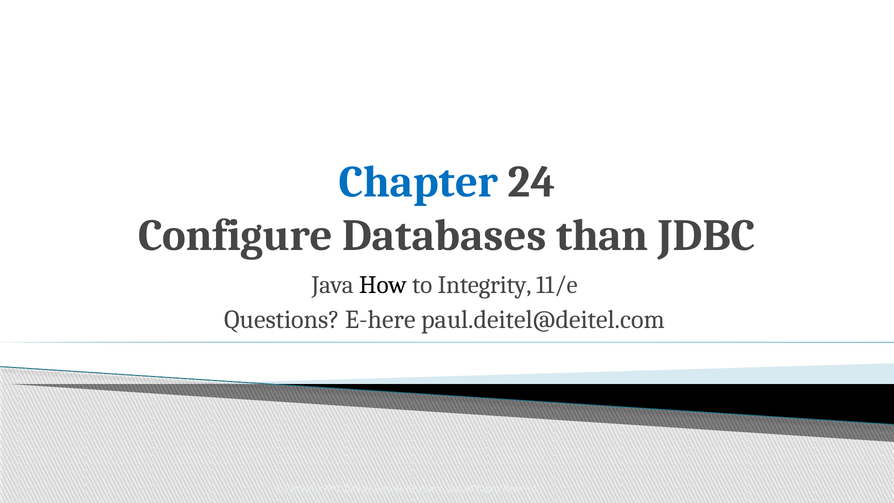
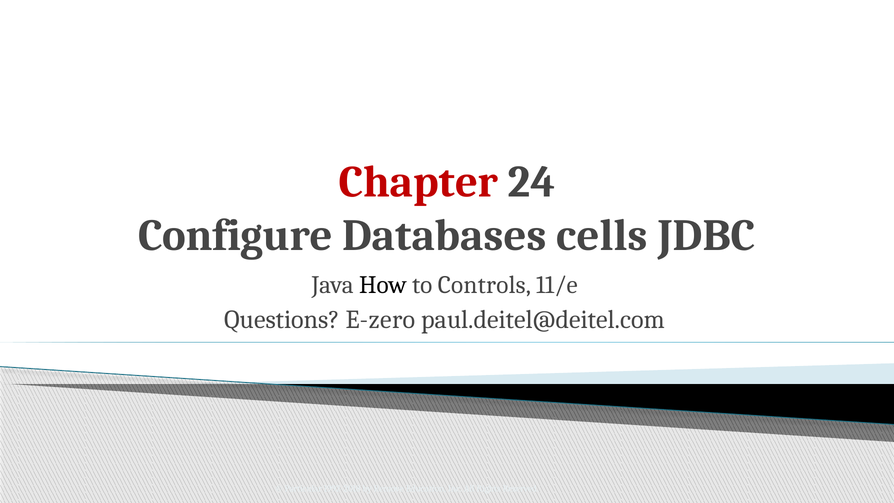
Chapter colour: blue -> red (418, 182)
than: than -> cells (602, 236)
Integrity: Integrity -> Controls (484, 285)
E-here: E-here -> E-zero (380, 320)
